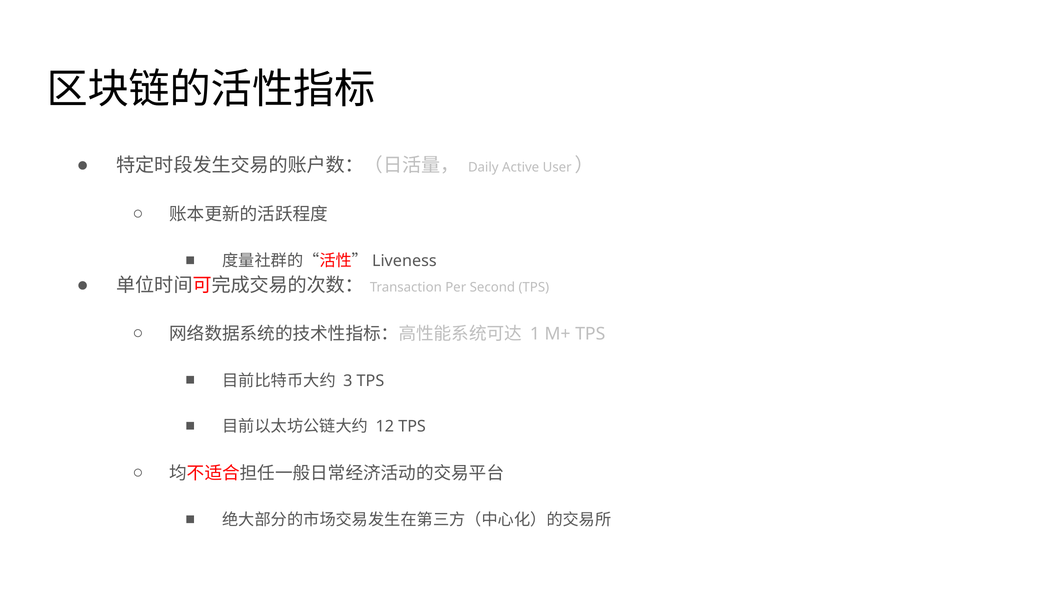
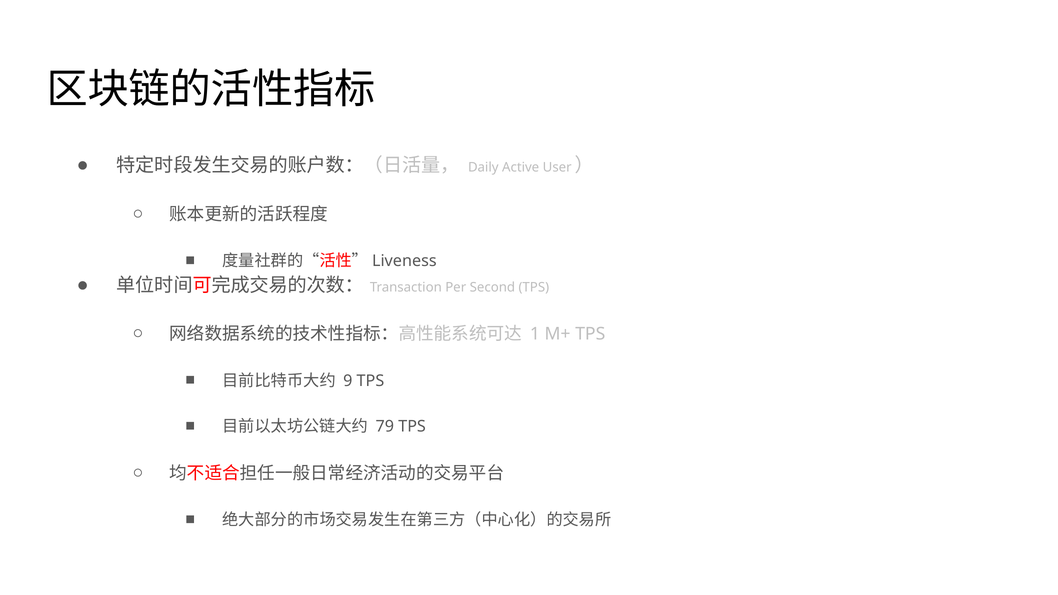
3: 3 -> 9 (348, 381)
12: 12 -> 79 (385, 427)
